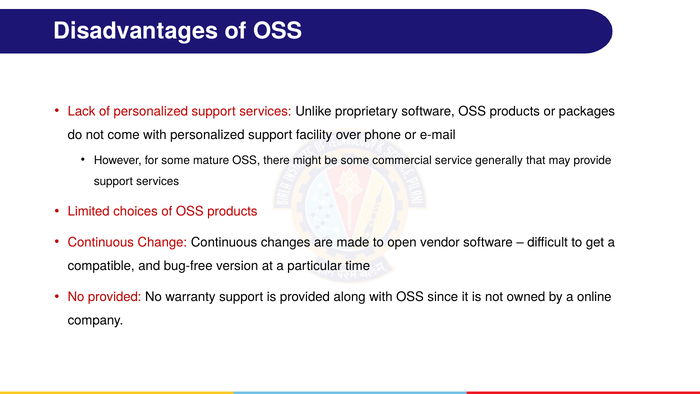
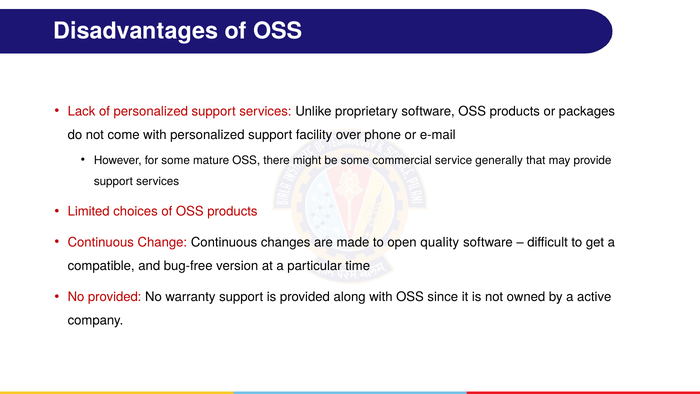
vendor: vendor -> quality (440, 242)
online: online -> active (594, 297)
